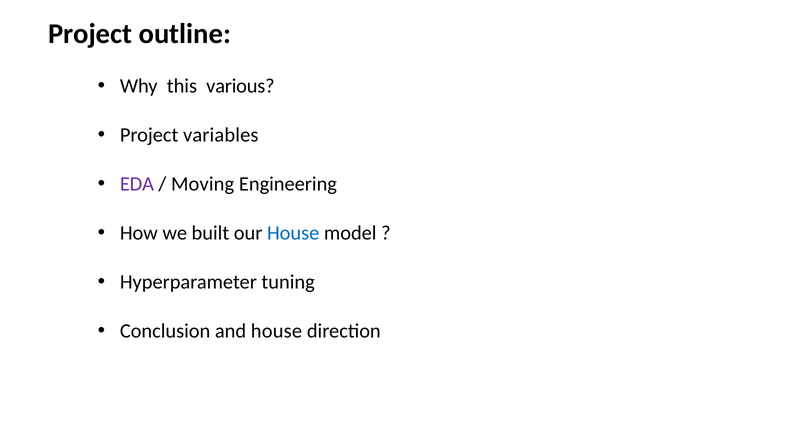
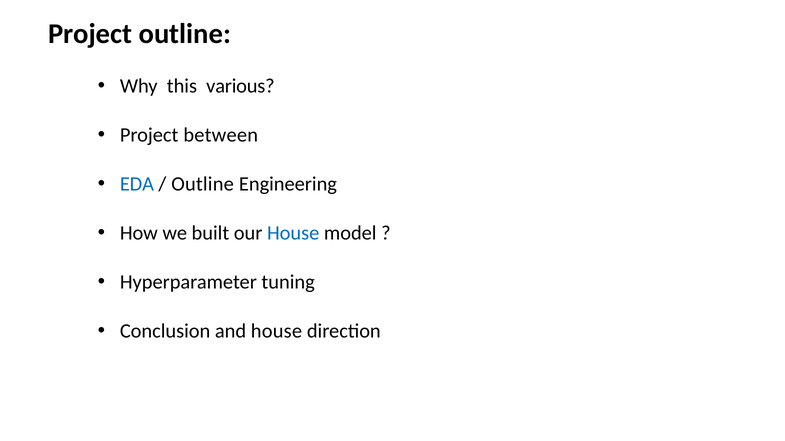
variables: variables -> between (221, 135)
EDA colour: purple -> blue (137, 184)
Moving: Moving -> Outline (203, 184)
